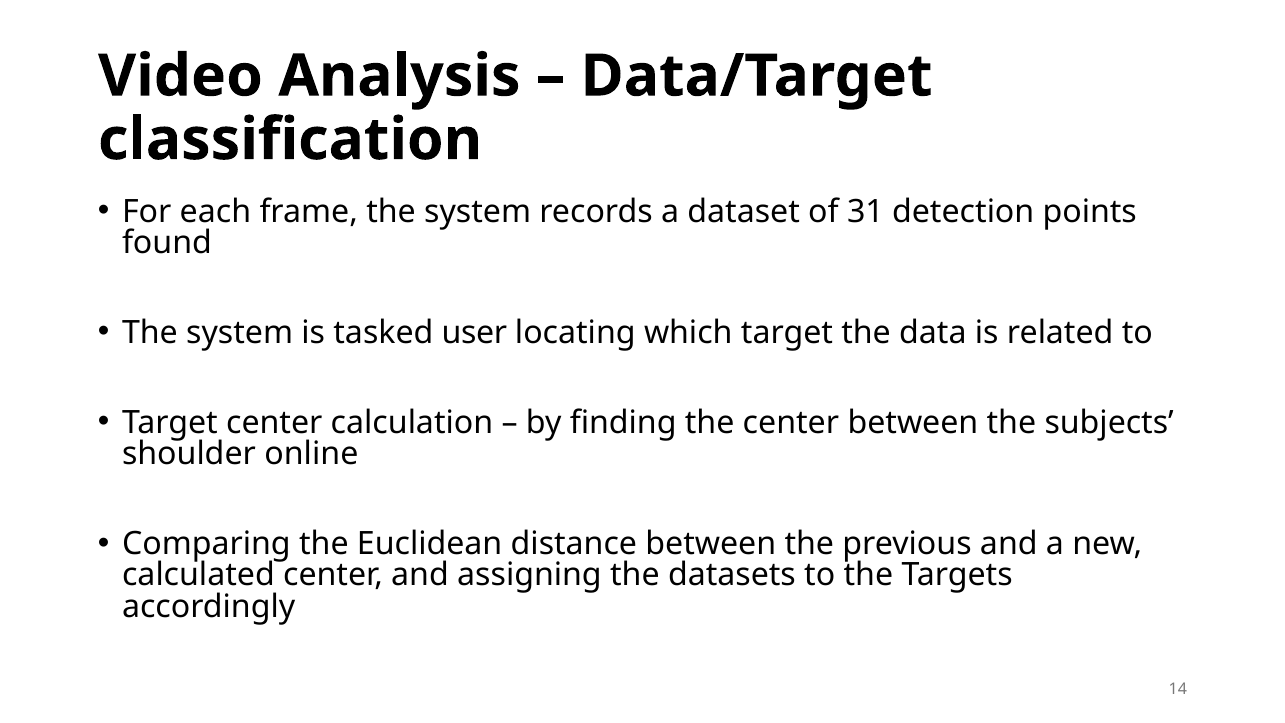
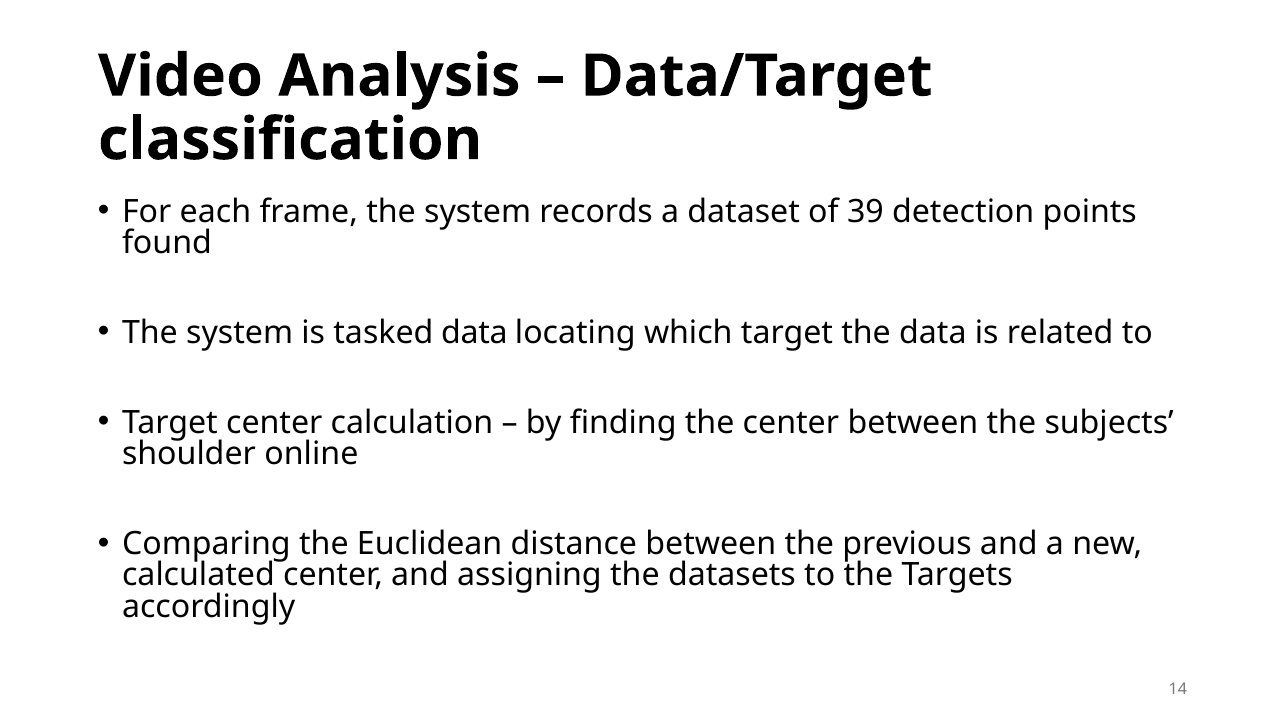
31: 31 -> 39 (865, 212)
tasked user: user -> data (474, 333)
